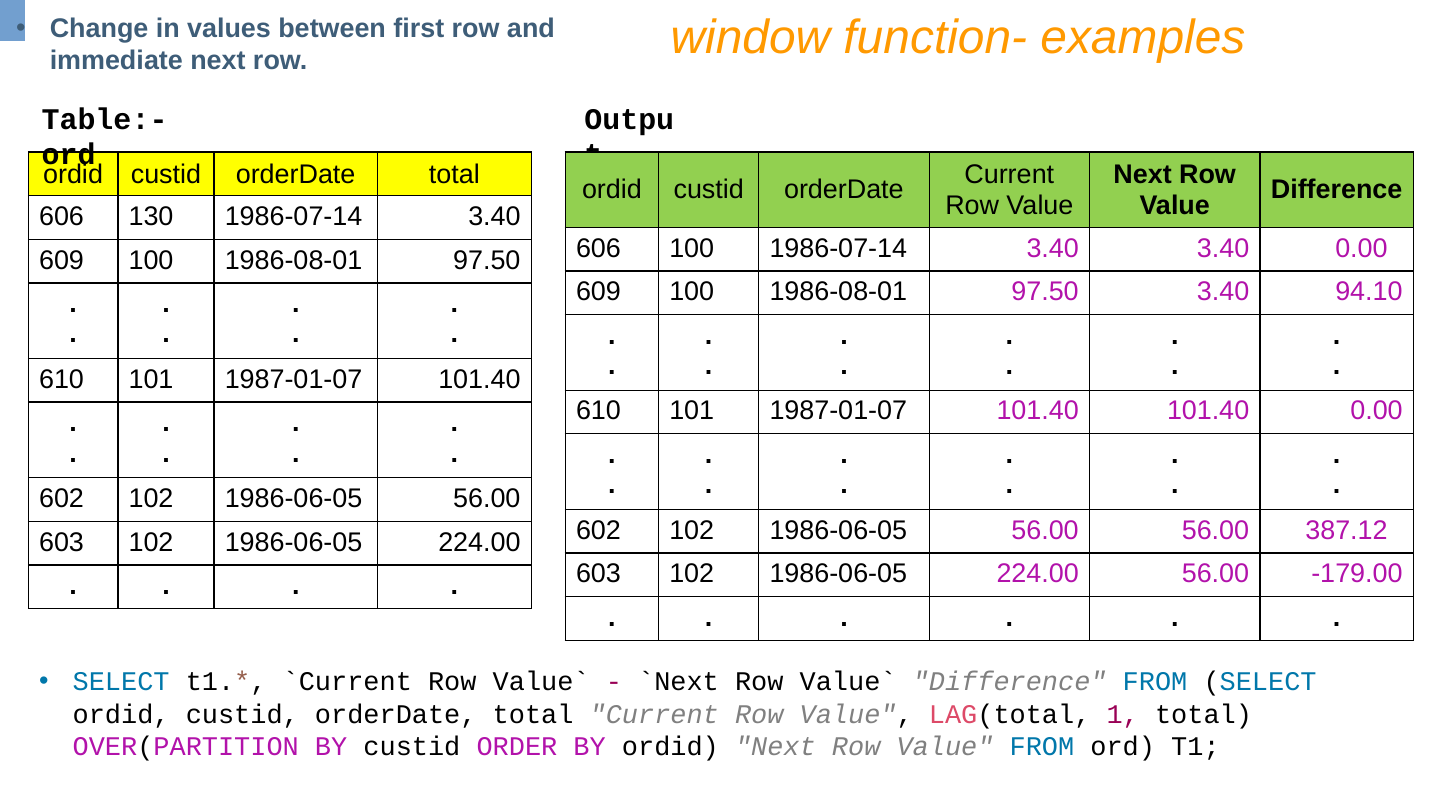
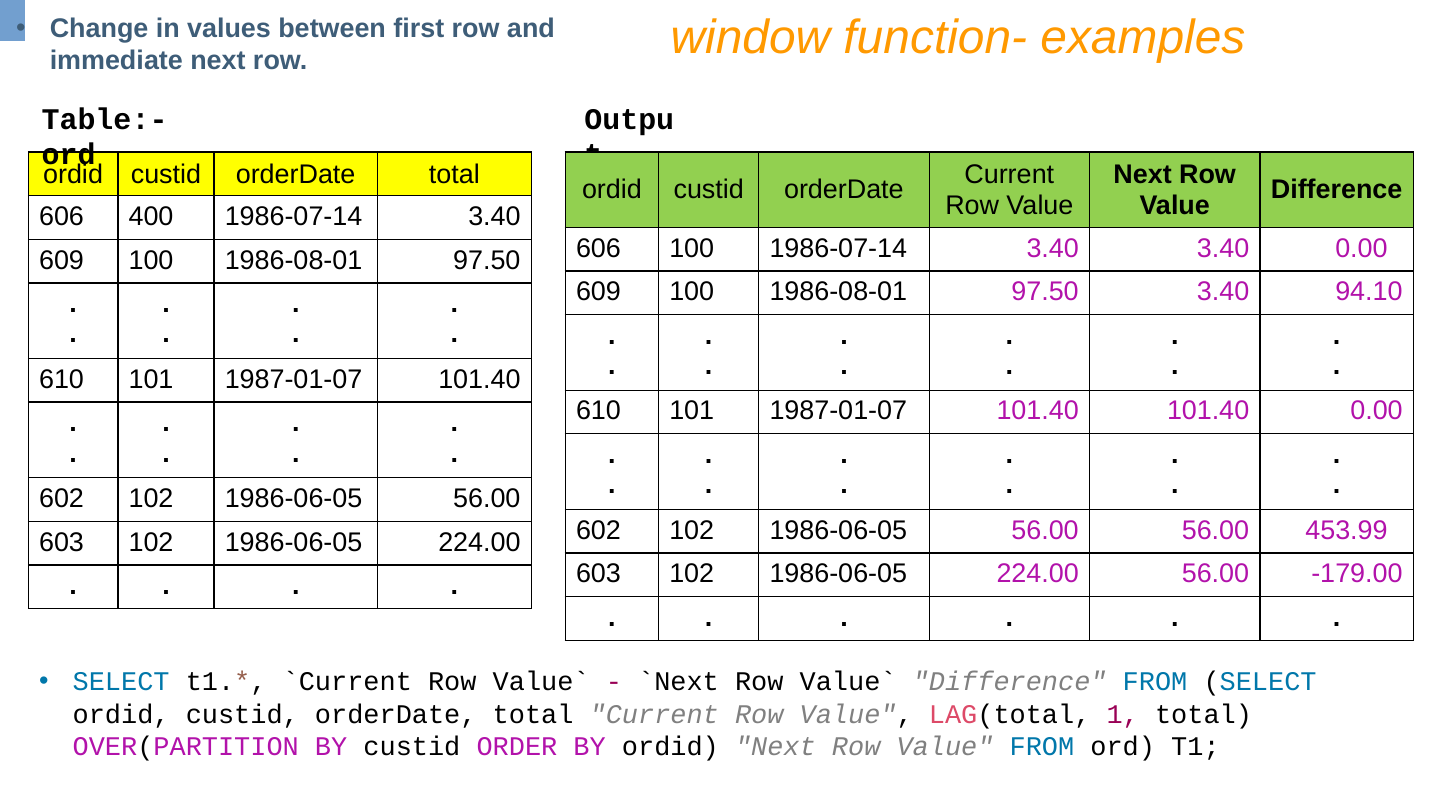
130: 130 -> 400 (151, 216)
387.12: 387.12 -> 453.99 (1346, 530)
